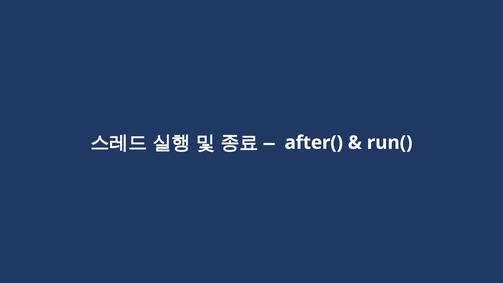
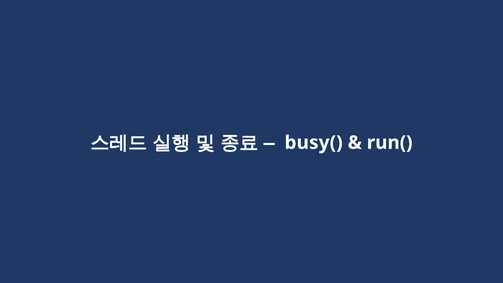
after(: after( -> busy( (314, 143)
